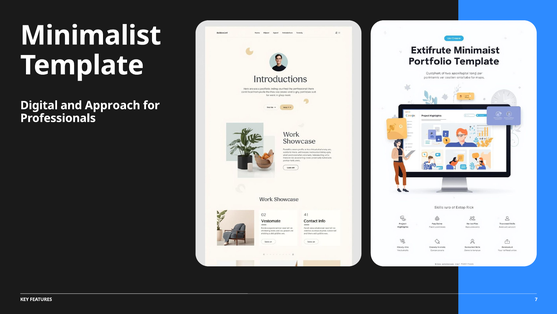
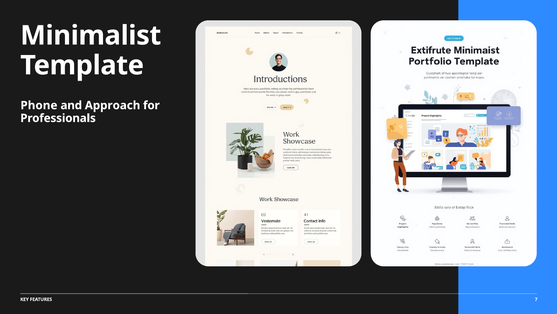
Digital: Digital -> Phone (39, 105)
